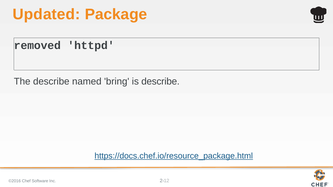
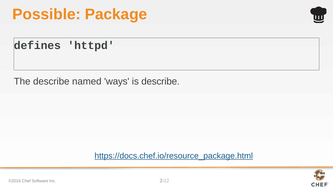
Updated: Updated -> Possible (47, 14)
removed: removed -> defines (37, 46)
bring: bring -> ways (117, 82)
